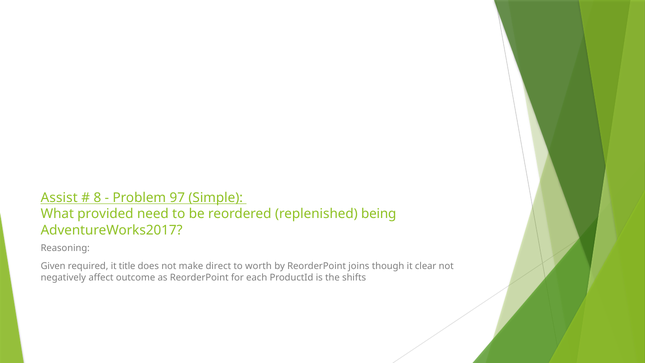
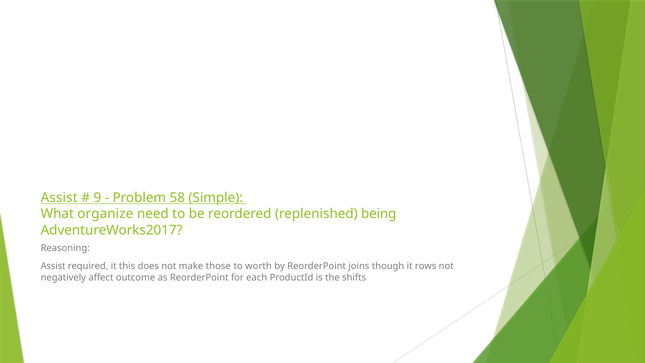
8: 8 -> 9 (97, 198)
97: 97 -> 58 (177, 198)
provided: provided -> organize (105, 214)
Given: Given -> Assist (53, 266)
title: title -> this (127, 266)
direct: direct -> those (218, 266)
clear: clear -> rows (426, 266)
